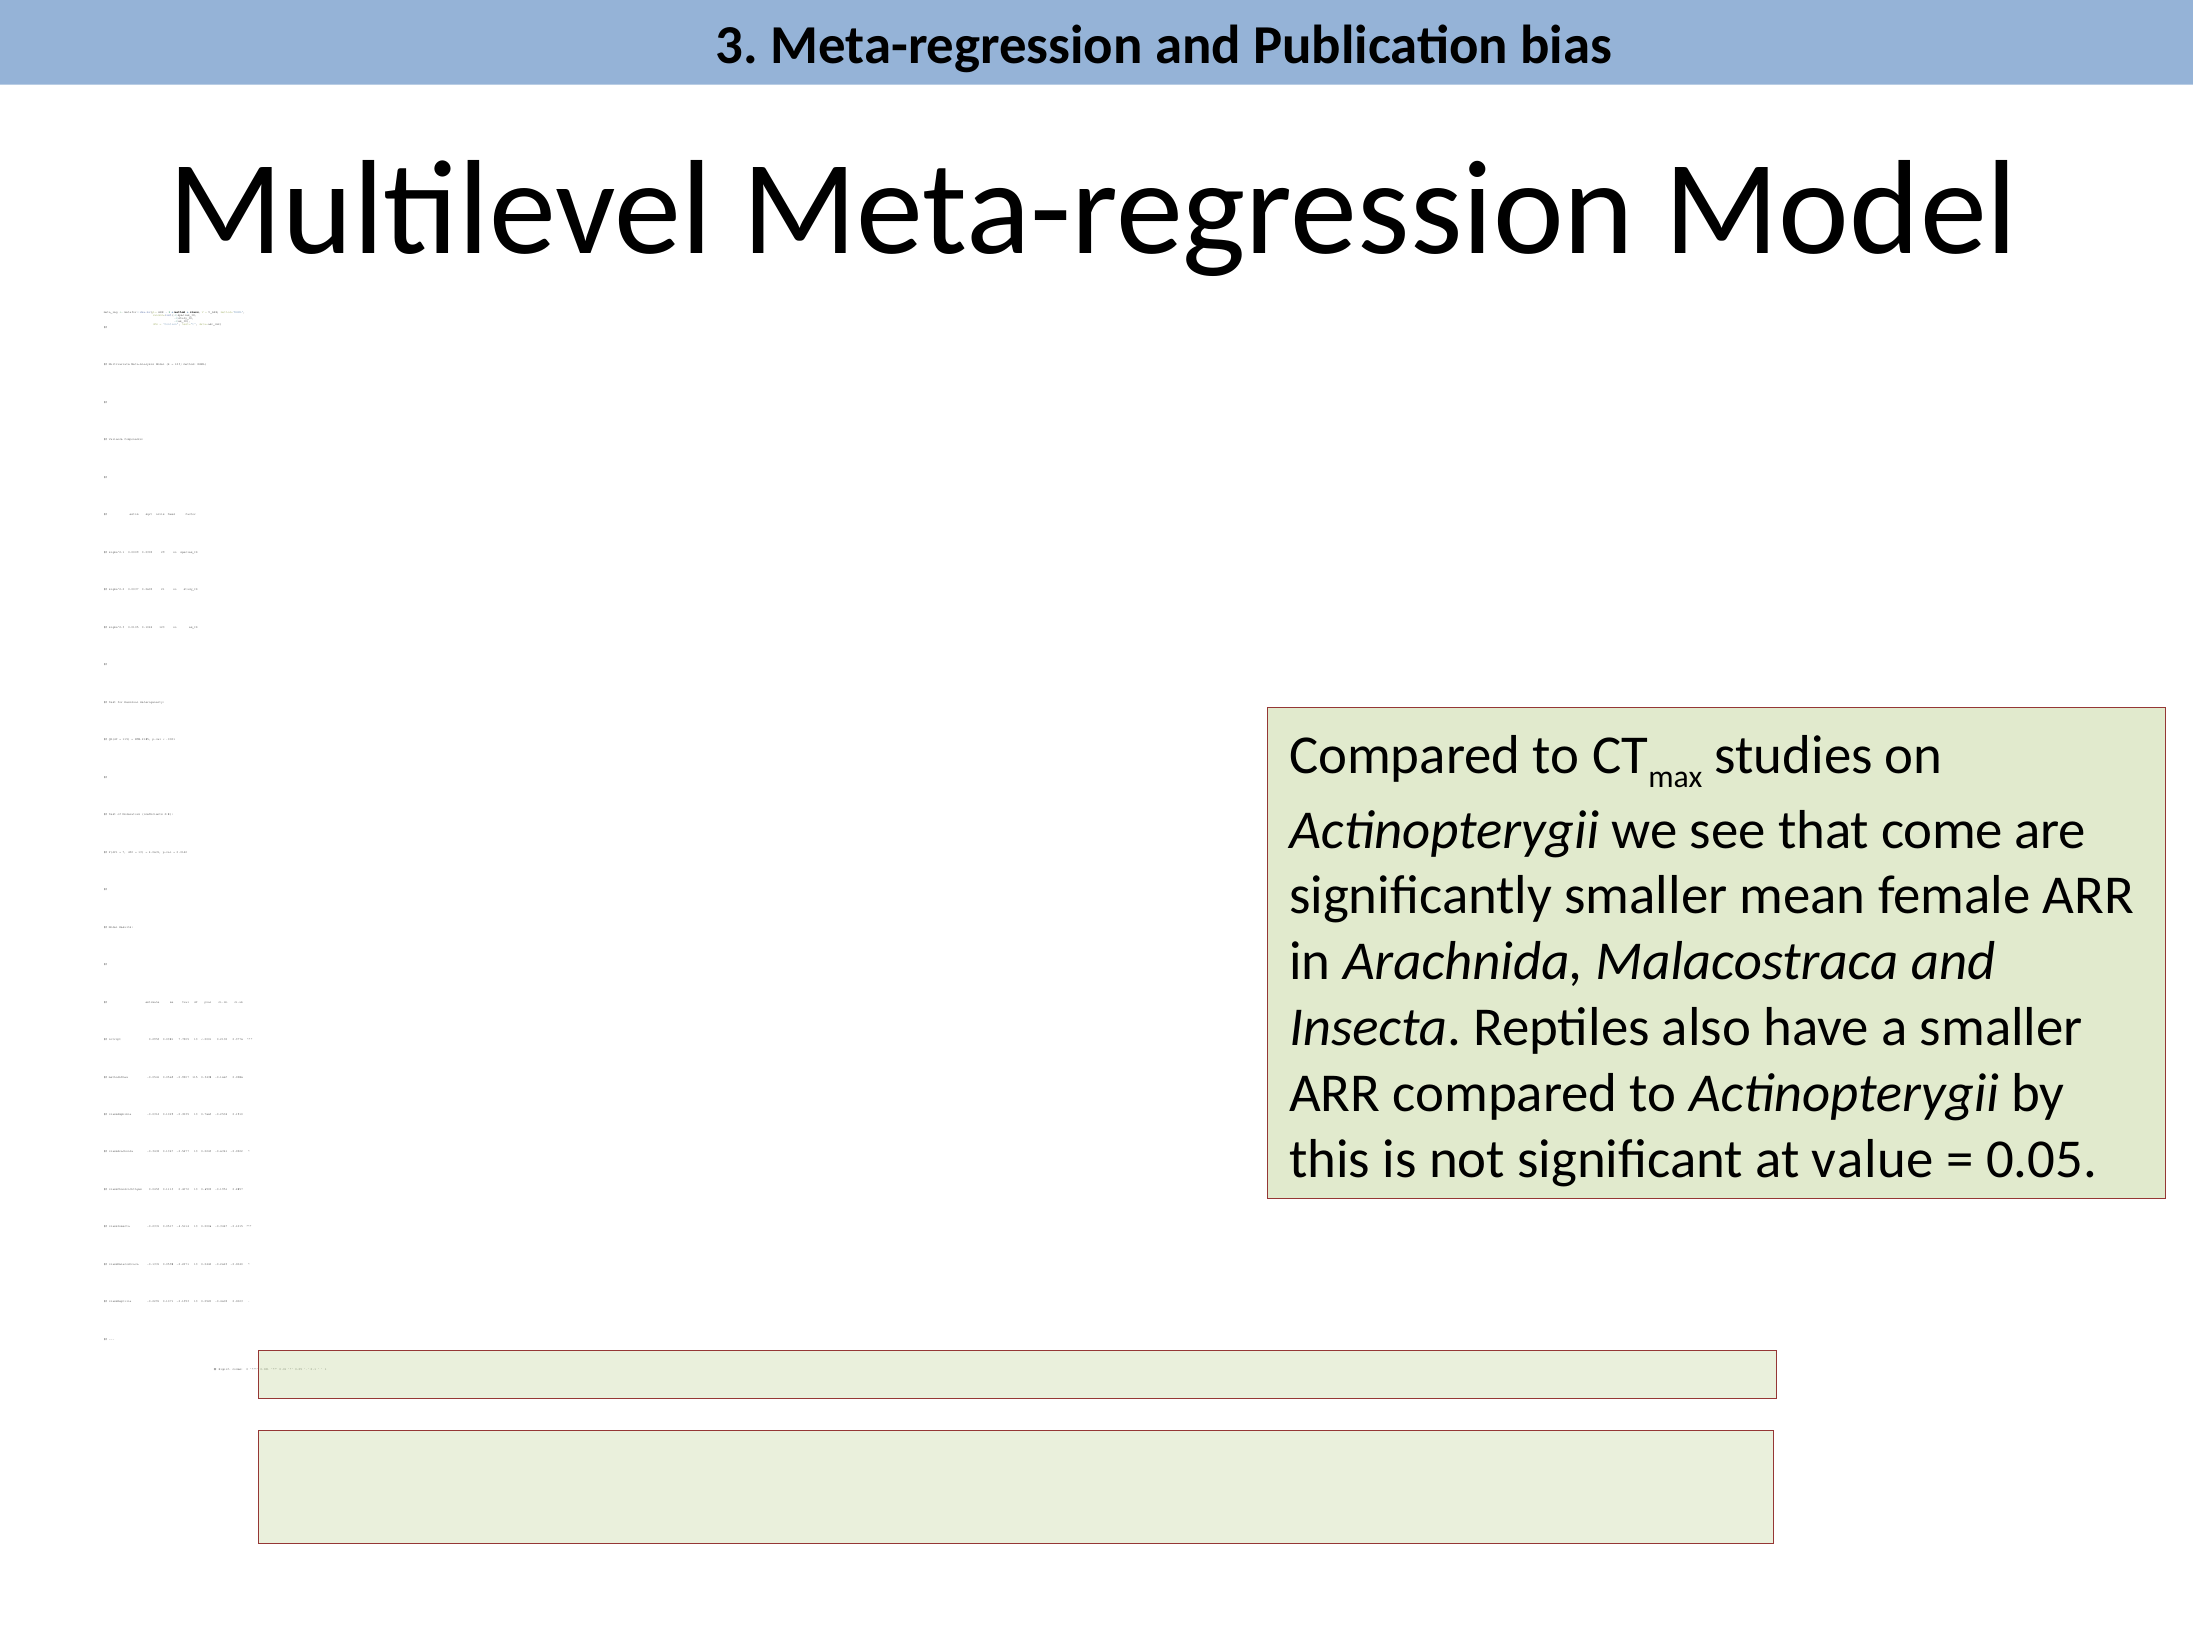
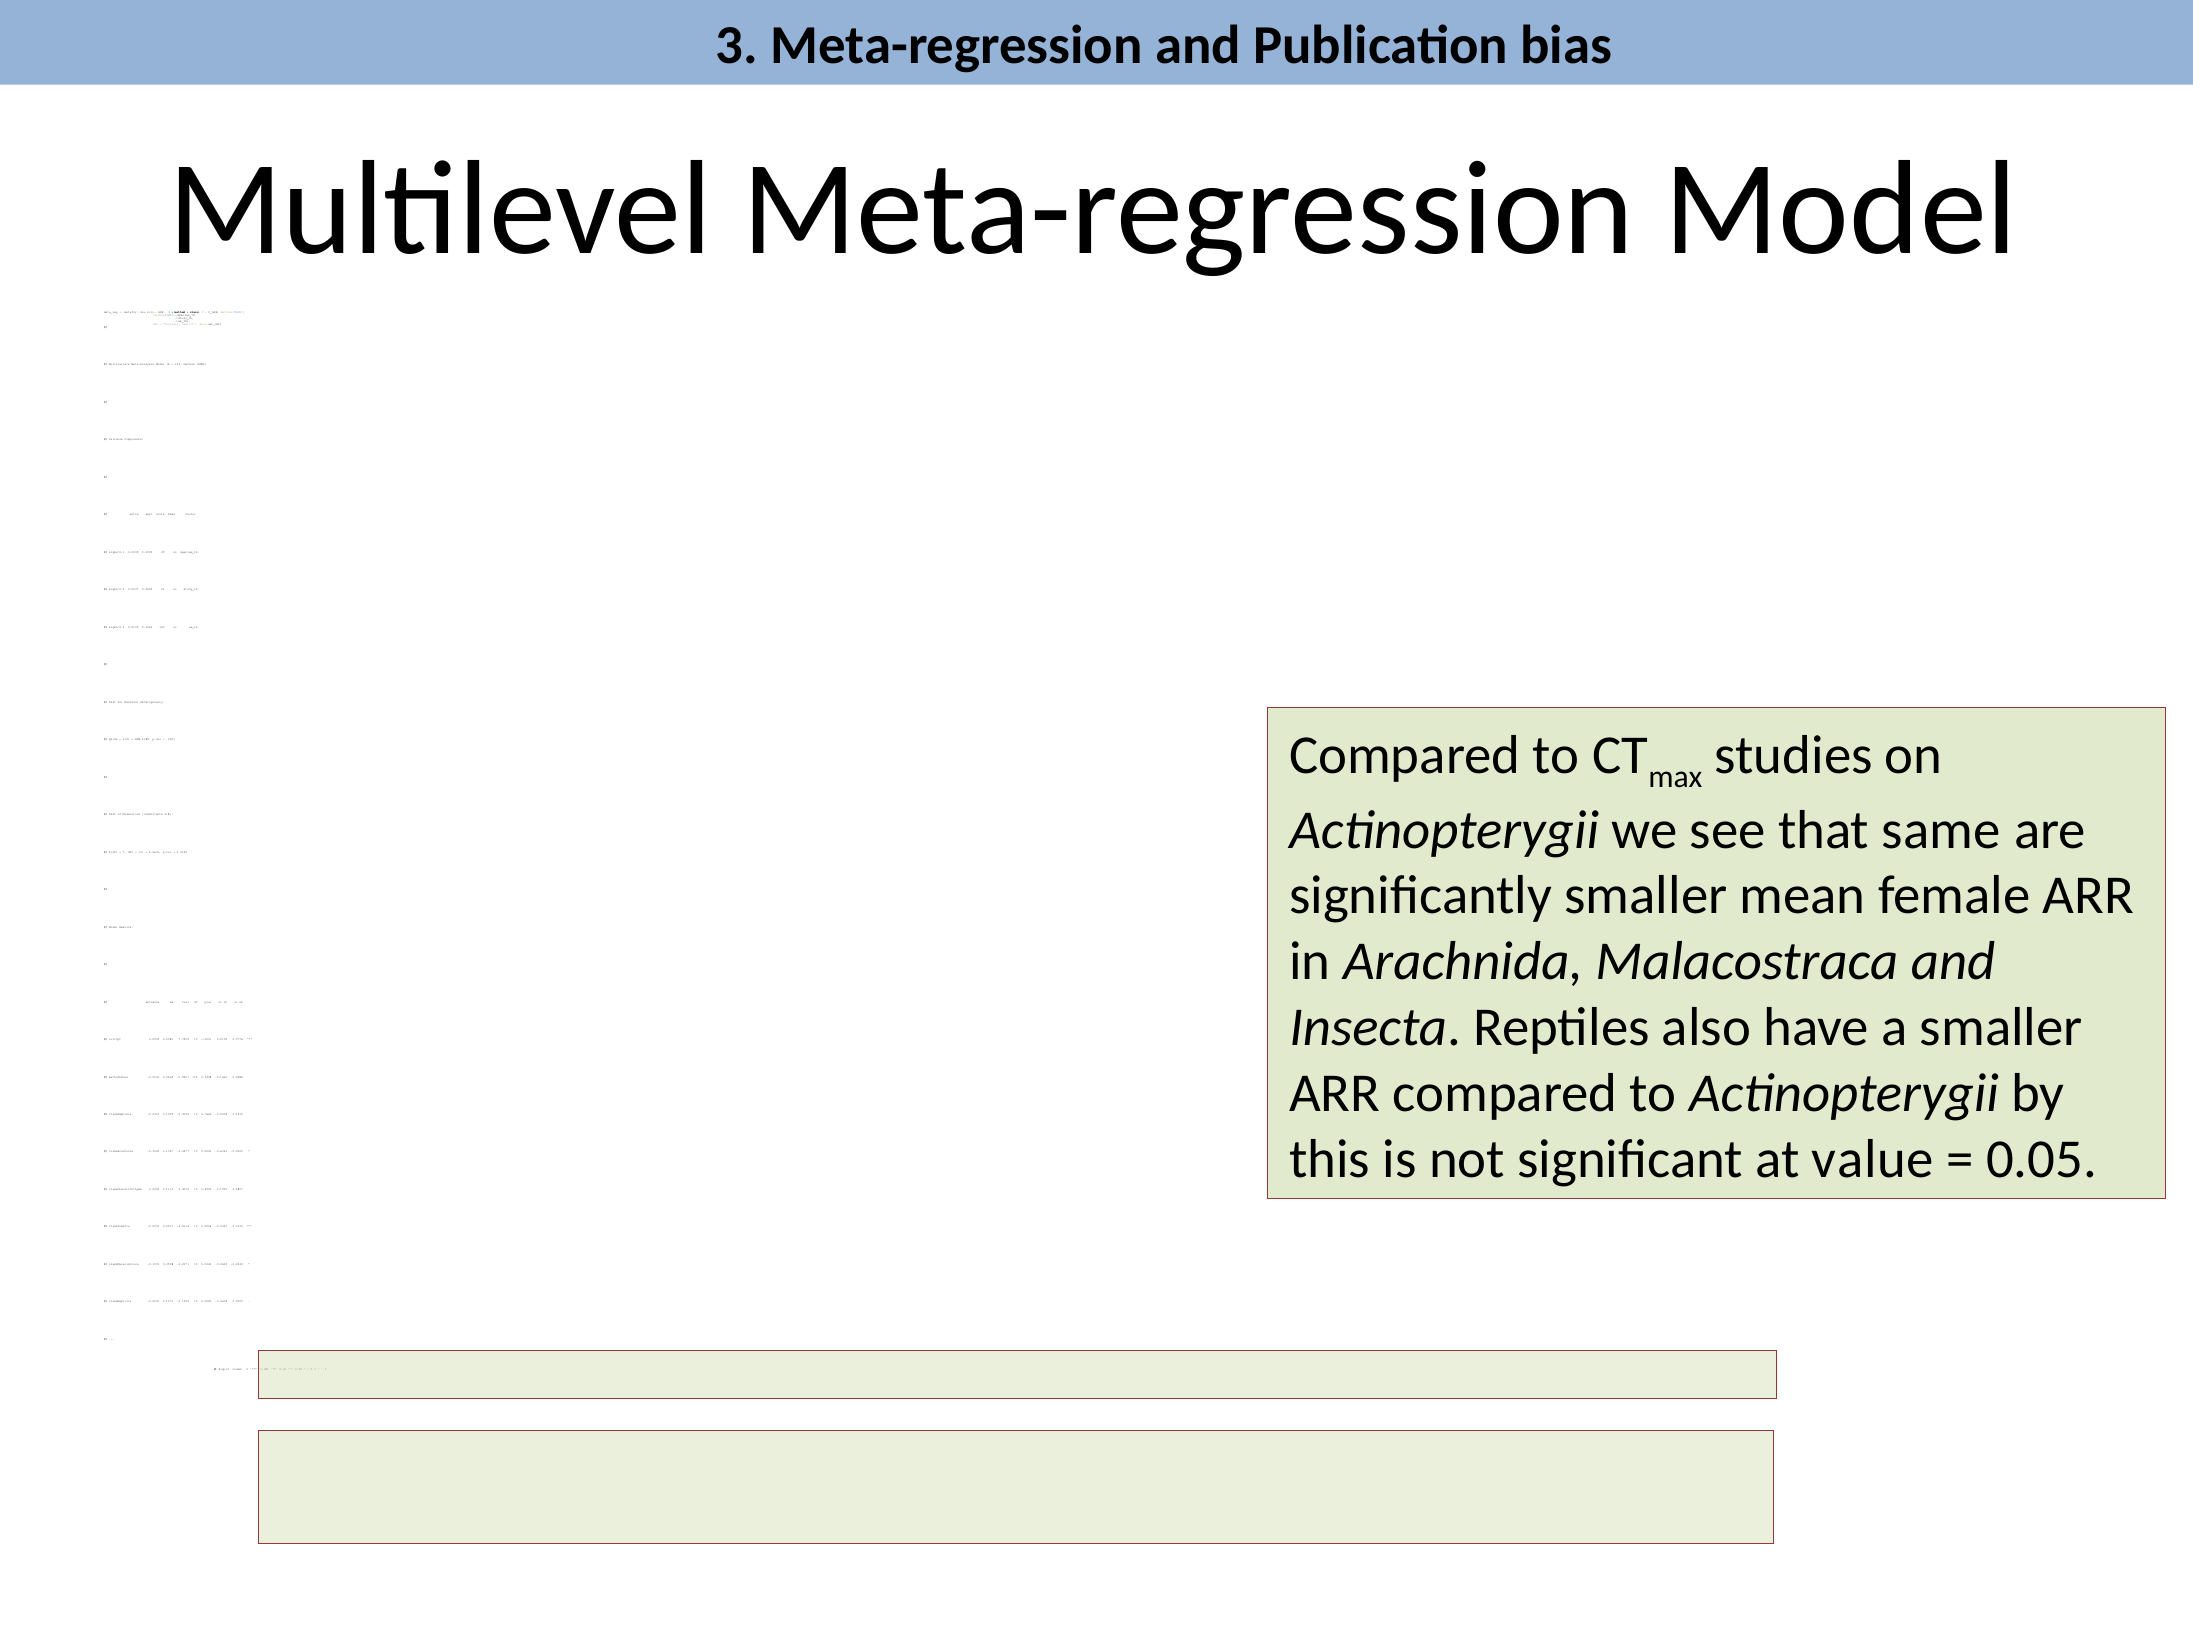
come: come -> same (1941, 830)
